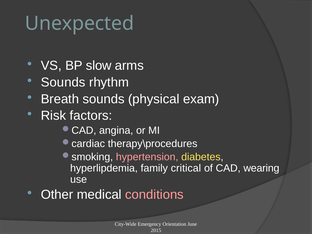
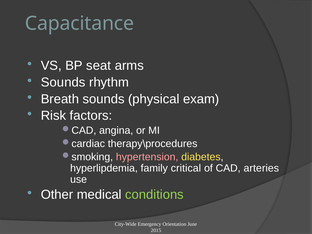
Unexpected: Unexpected -> Capacitance (80, 23)
slow: slow -> seat (99, 66)
wearing: wearing -> arteries (261, 168)
conditions colour: pink -> light green (154, 195)
